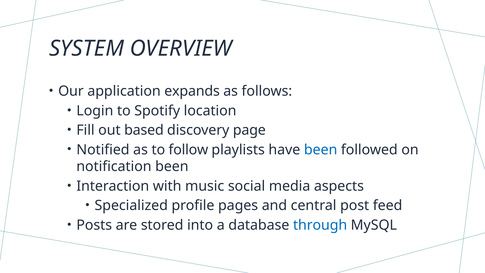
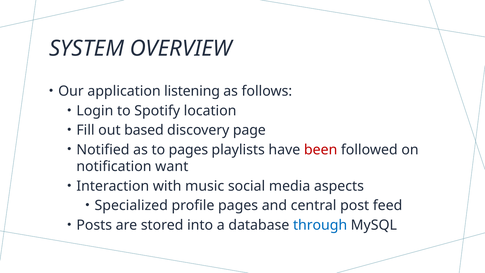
expands: expands -> listening (192, 91)
to follow: follow -> pages (188, 150)
been colour: blue -> red (321, 150)
notification been: been -> want (172, 167)
